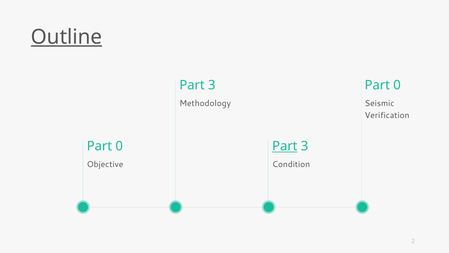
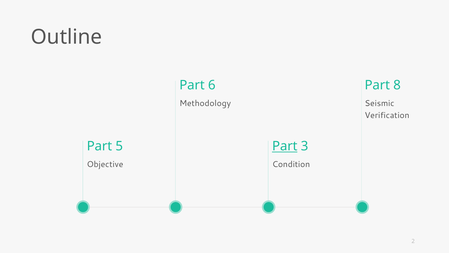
Outline underline: present -> none (66, 37)
3: 3 -> 6 (212, 85)
0: 0 -> 8 (397, 85)
0: 0 -> 5 (119, 146)
